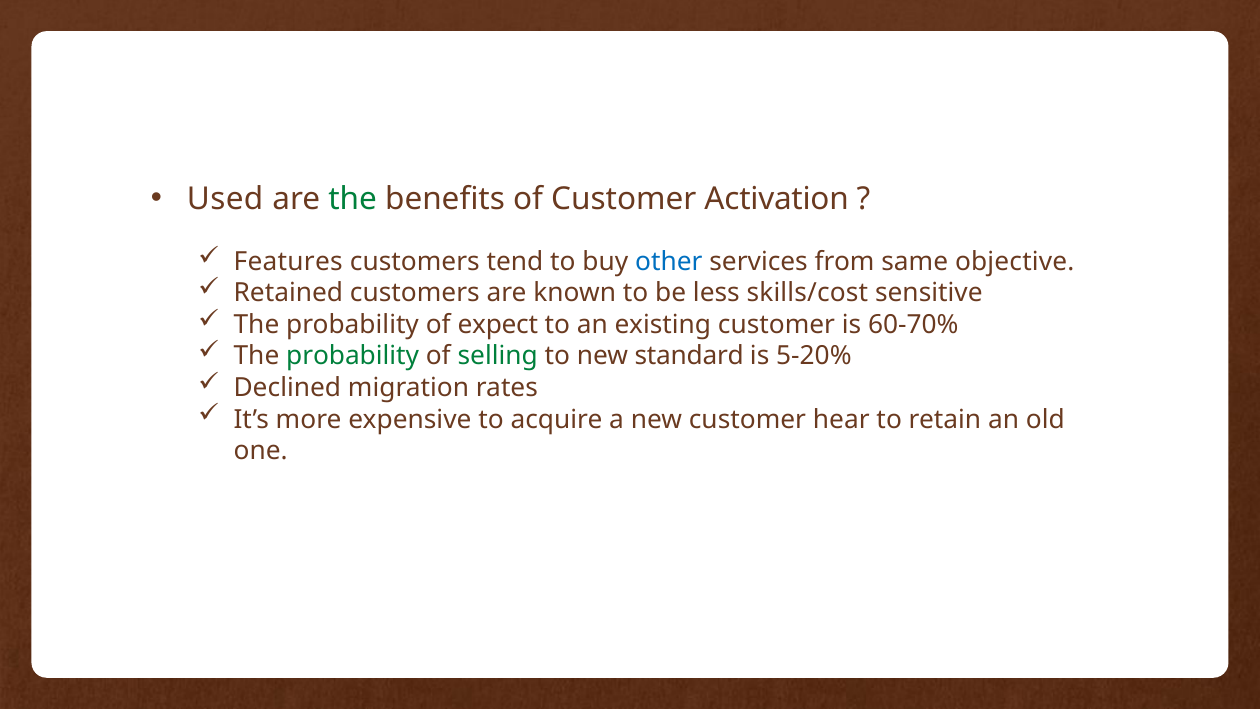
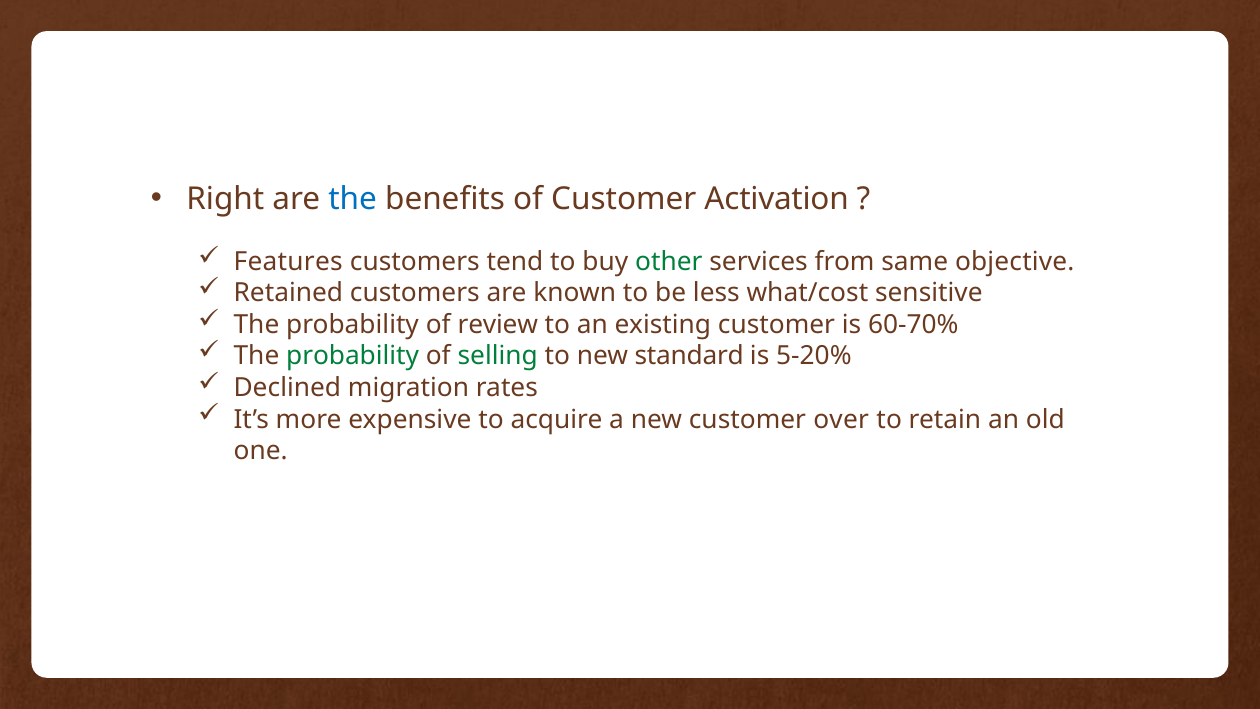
Used: Used -> Right (225, 199)
the colour: green -> blue (353, 199)
other colour: blue -> green (669, 262)
skills/cost: skills/cost -> what/cost (807, 293)
expect: expect -> review (498, 325)
hear: hear -> over (841, 419)
